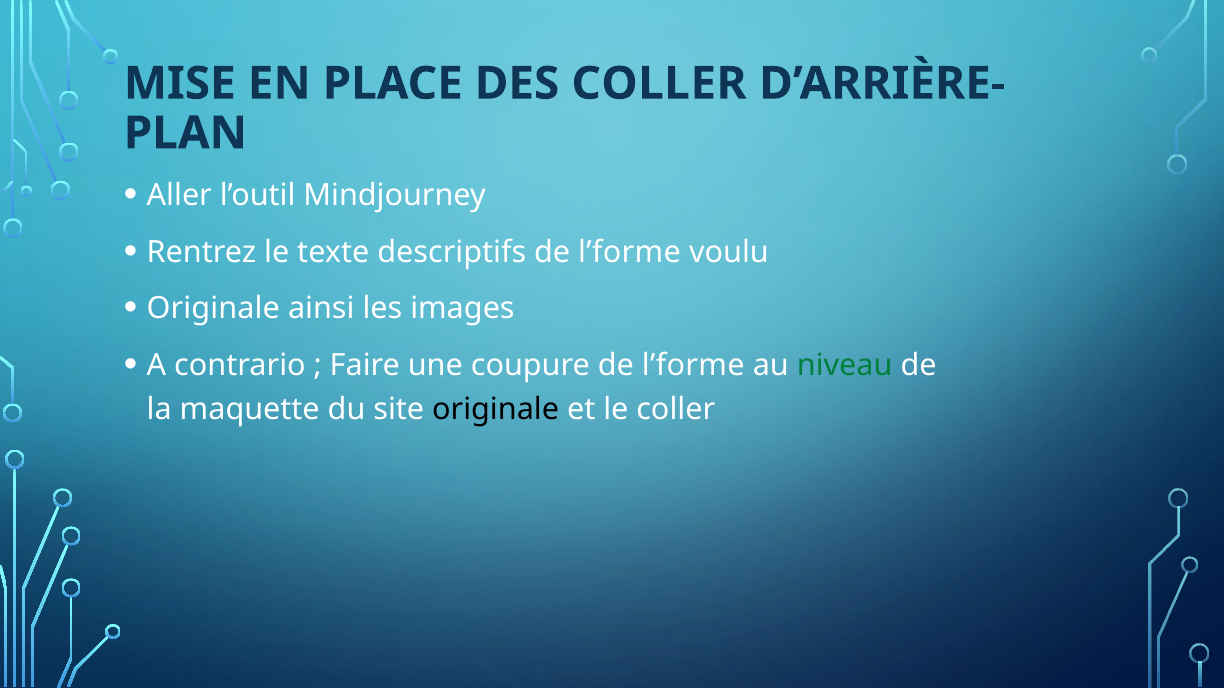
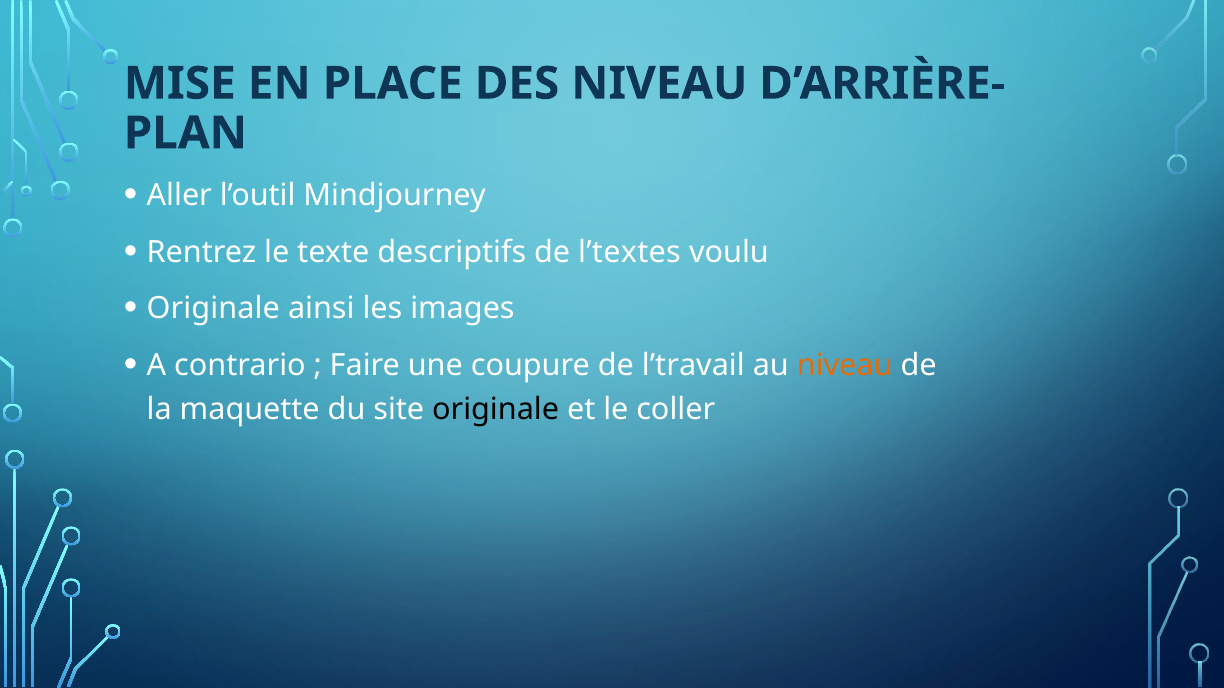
DES COLLER: COLLER -> NIVEAU (659, 84)
descriptifs de l’forme: l’forme -> l’textes (630, 252)
coupure de l’forme: l’forme -> l’travail (693, 366)
niveau colour: green -> orange (845, 366)
